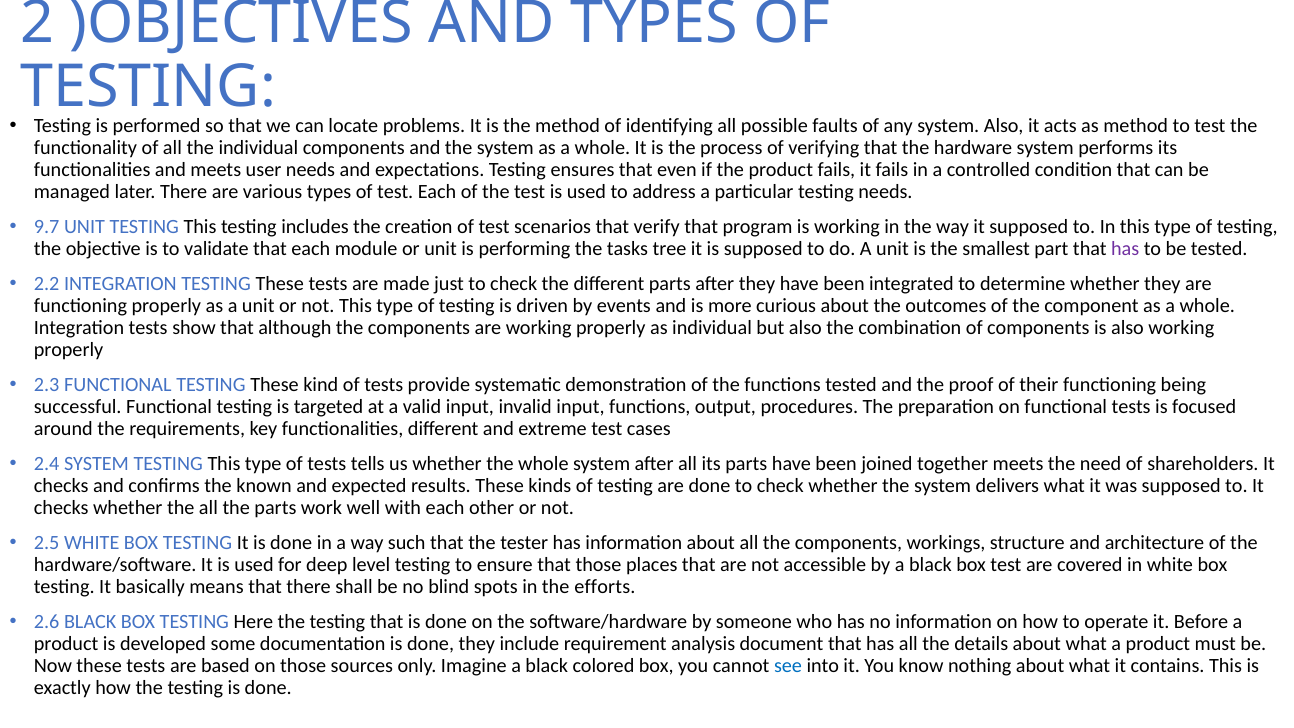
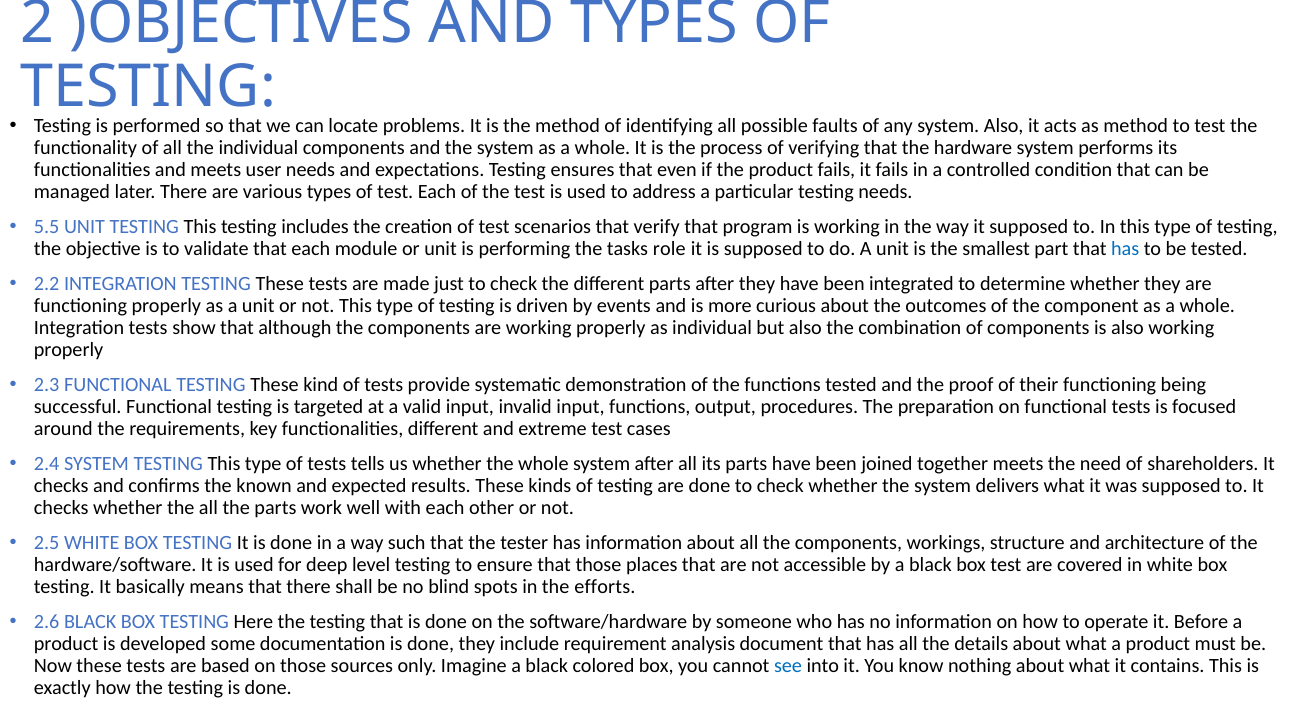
9.7: 9.7 -> 5.5 (47, 227)
tree: tree -> role (669, 249)
has colour: purple -> blue (1125, 249)
